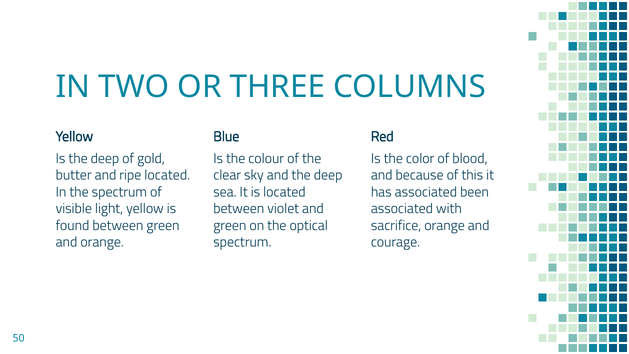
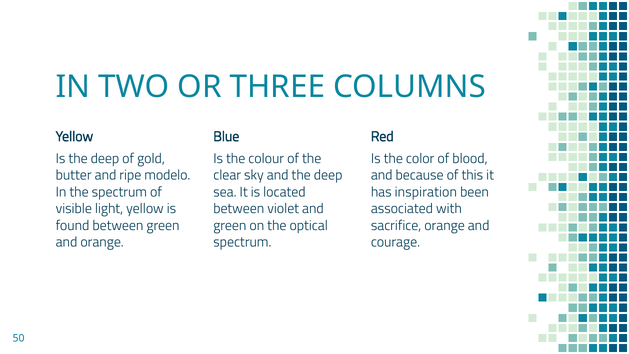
ripe located: located -> modelo (167, 175)
has associated: associated -> inspiration (426, 192)
